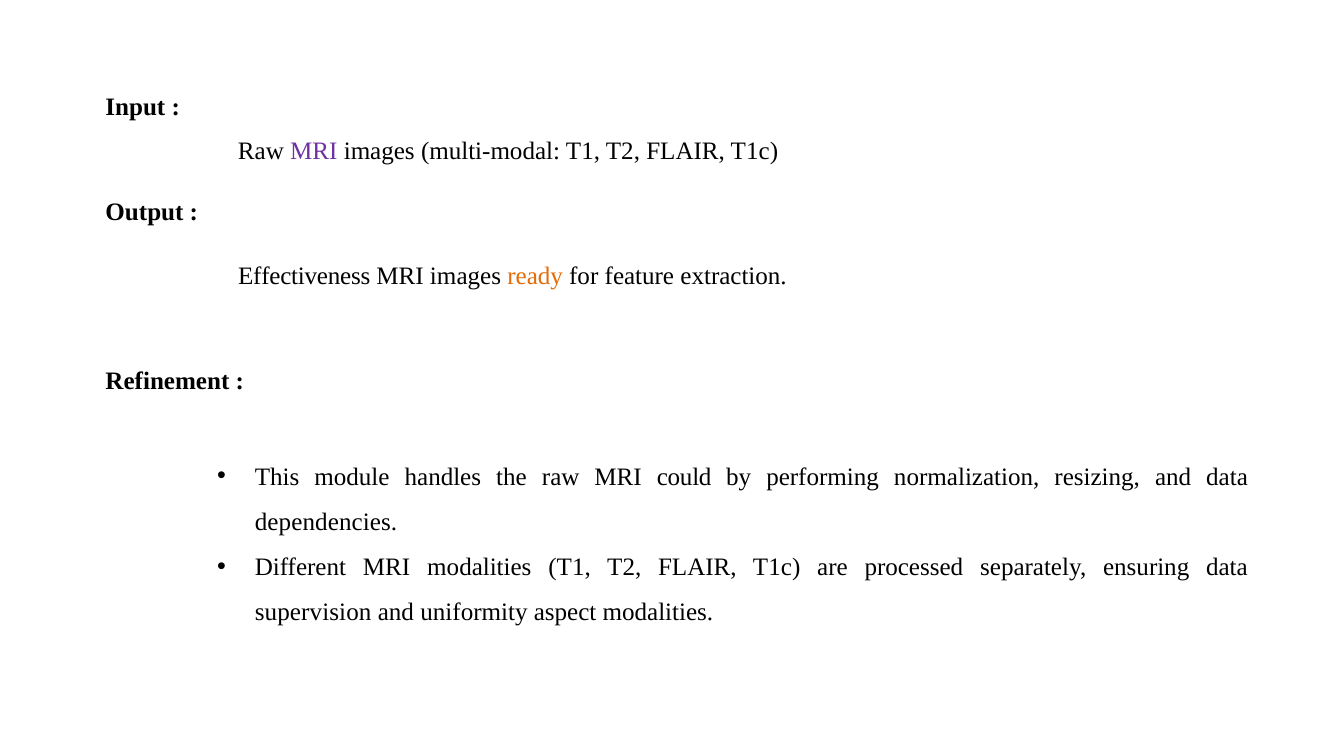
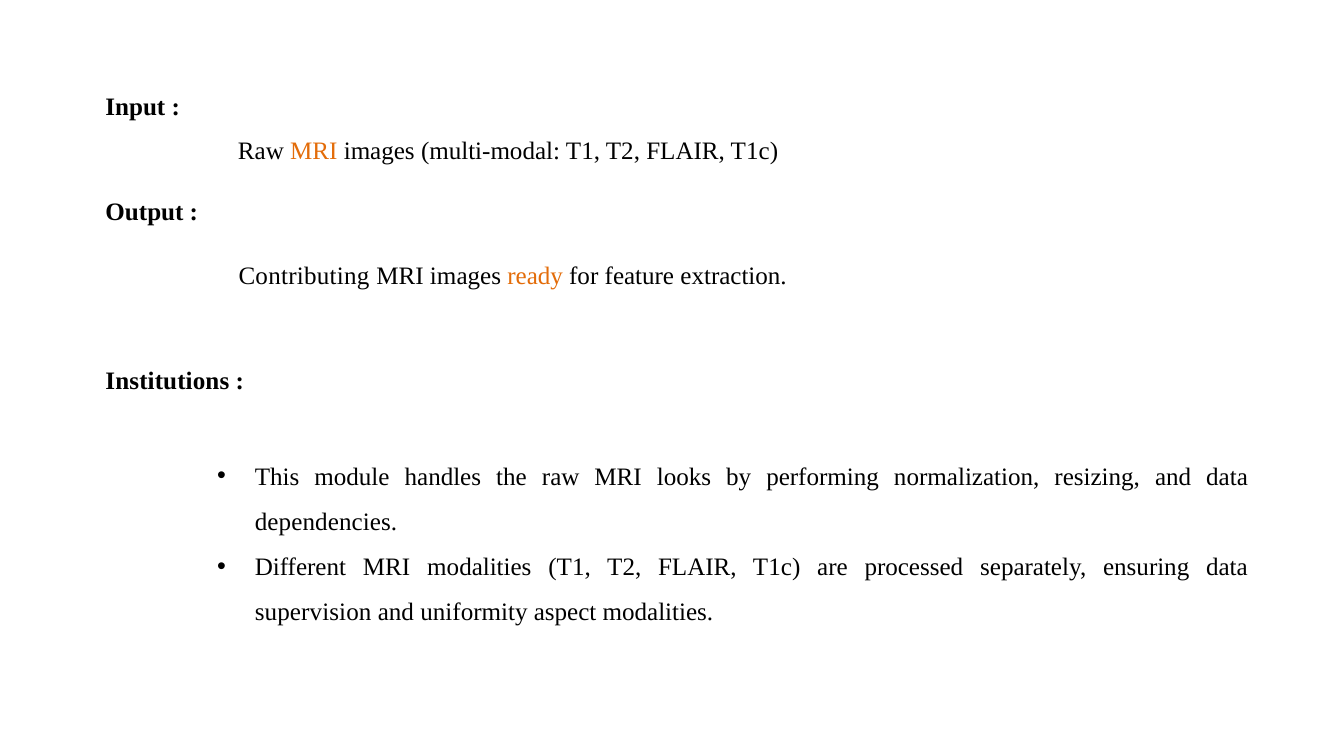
MRI colour: purple -> orange (314, 151)
Effectiveness: Effectiveness -> Contributing (304, 277)
Refinement: Refinement -> Institutions (167, 382)
could: could -> looks (684, 477)
